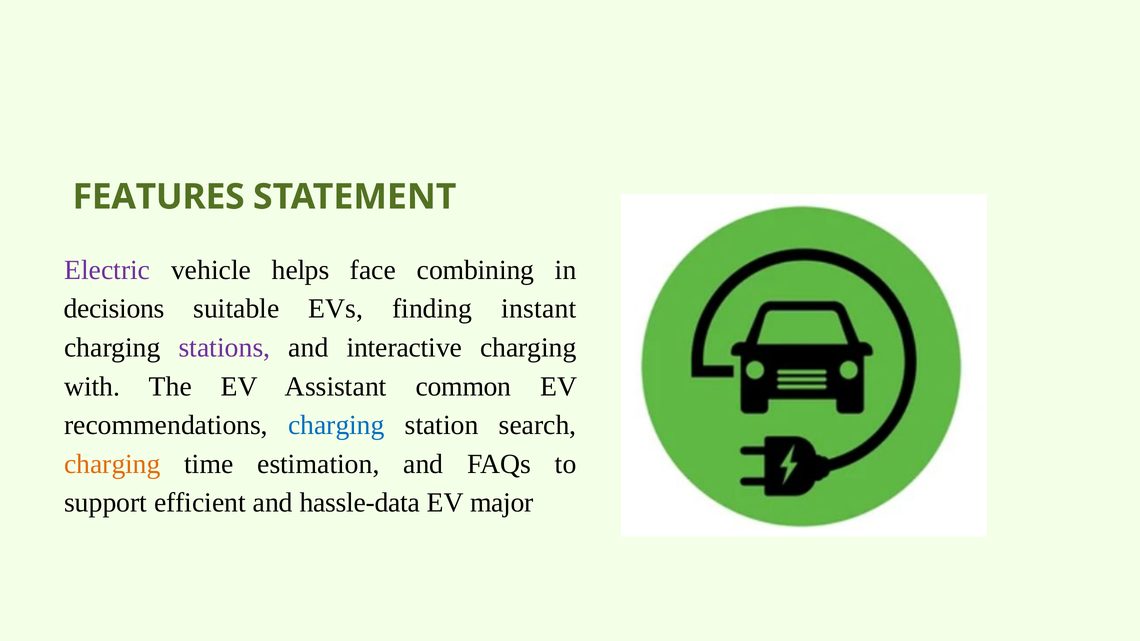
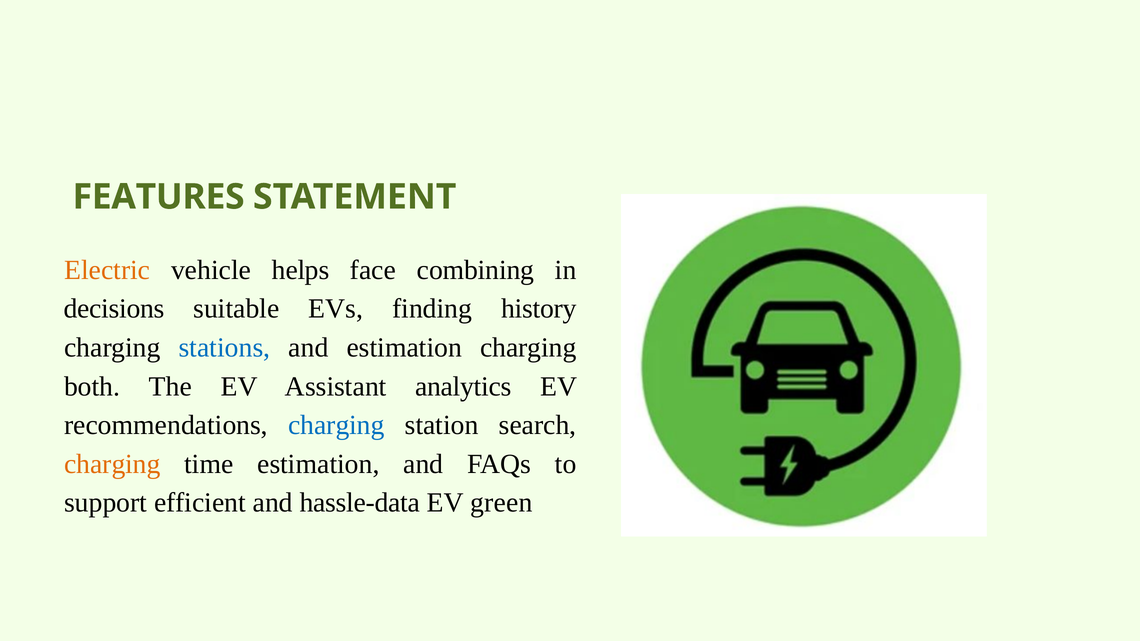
Electric colour: purple -> orange (107, 270)
instant: instant -> history (539, 309)
stations colour: purple -> blue (224, 348)
and interactive: interactive -> estimation (404, 348)
with: with -> both (92, 387)
common: common -> analytics (463, 387)
major: major -> green (501, 503)
